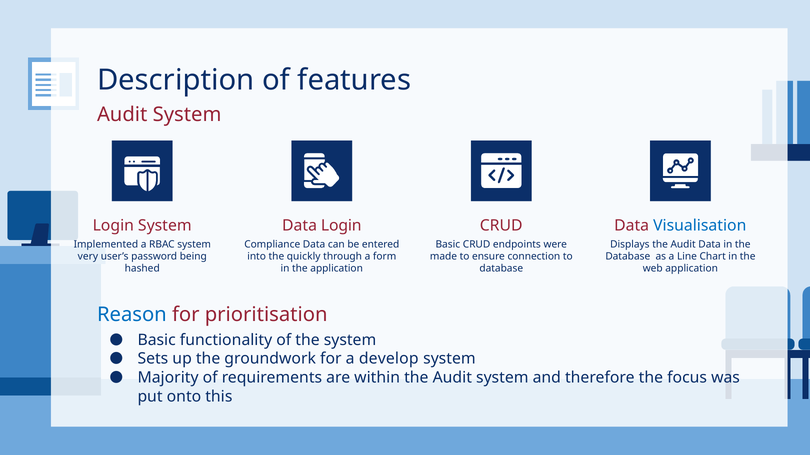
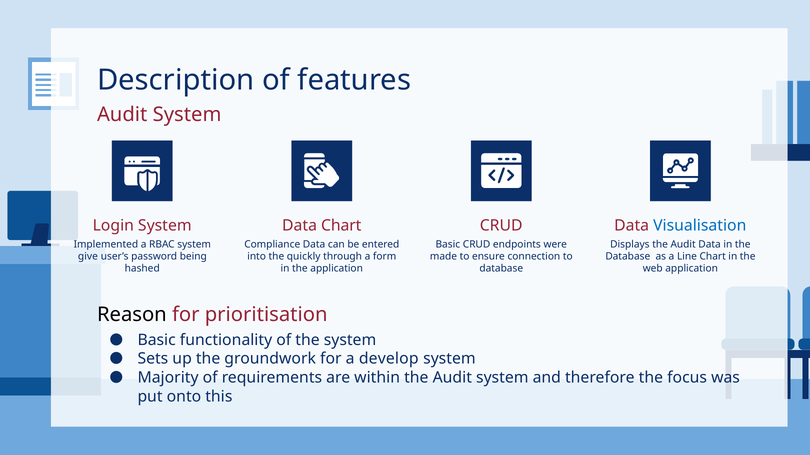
Data Login: Login -> Chart (341, 226)
very: very -> give (88, 257)
Reason colour: blue -> black (132, 315)
